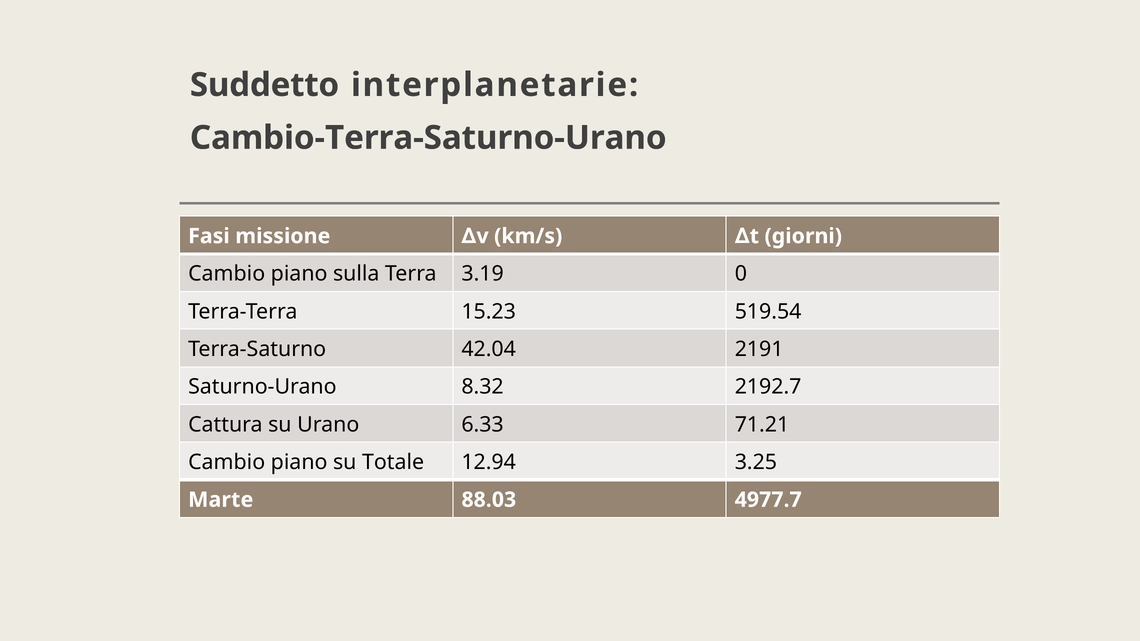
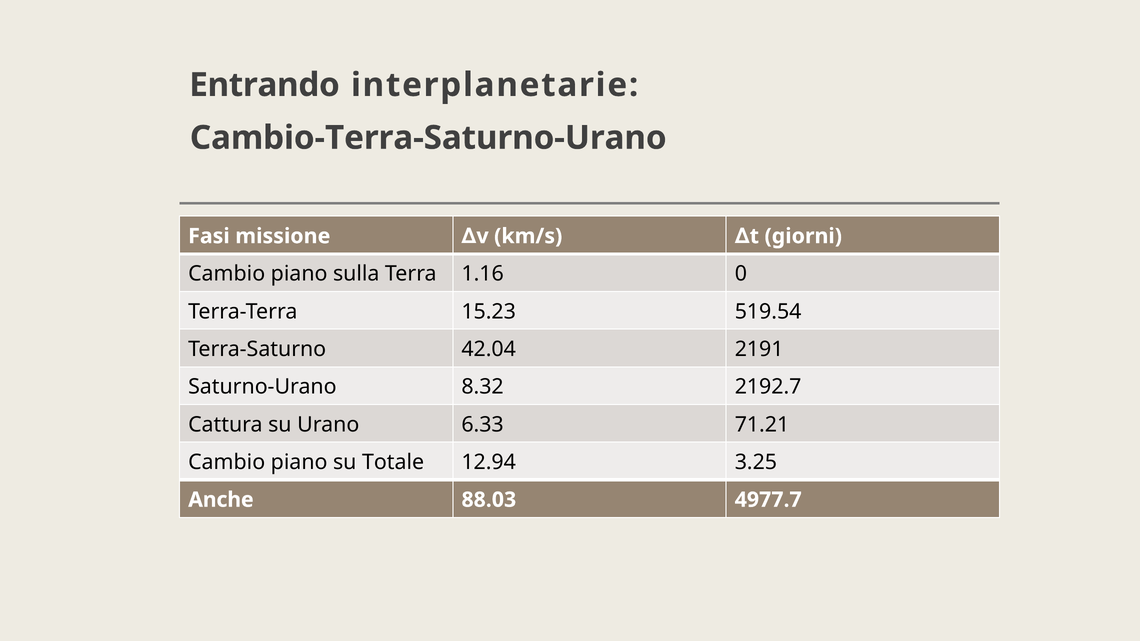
Suddetto: Suddetto -> Entrando (265, 85)
3.19: 3.19 -> 1.16 (483, 274)
Marte: Marte -> Anche (221, 500)
